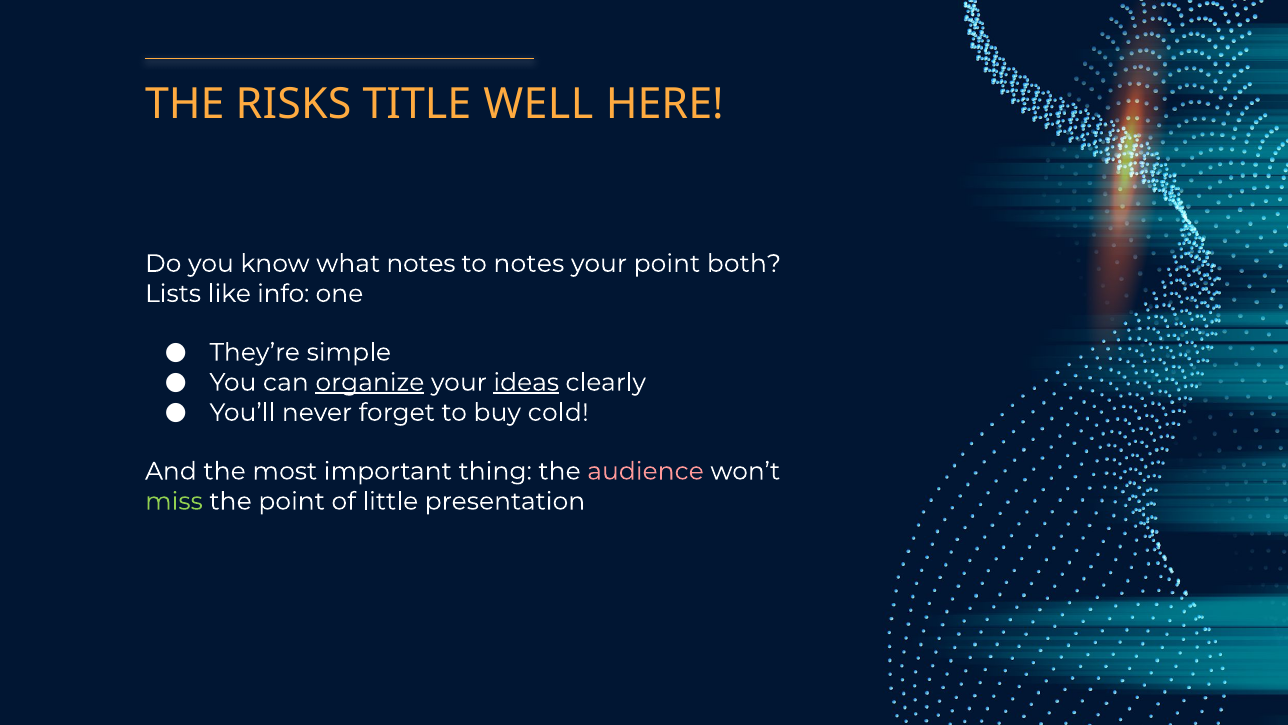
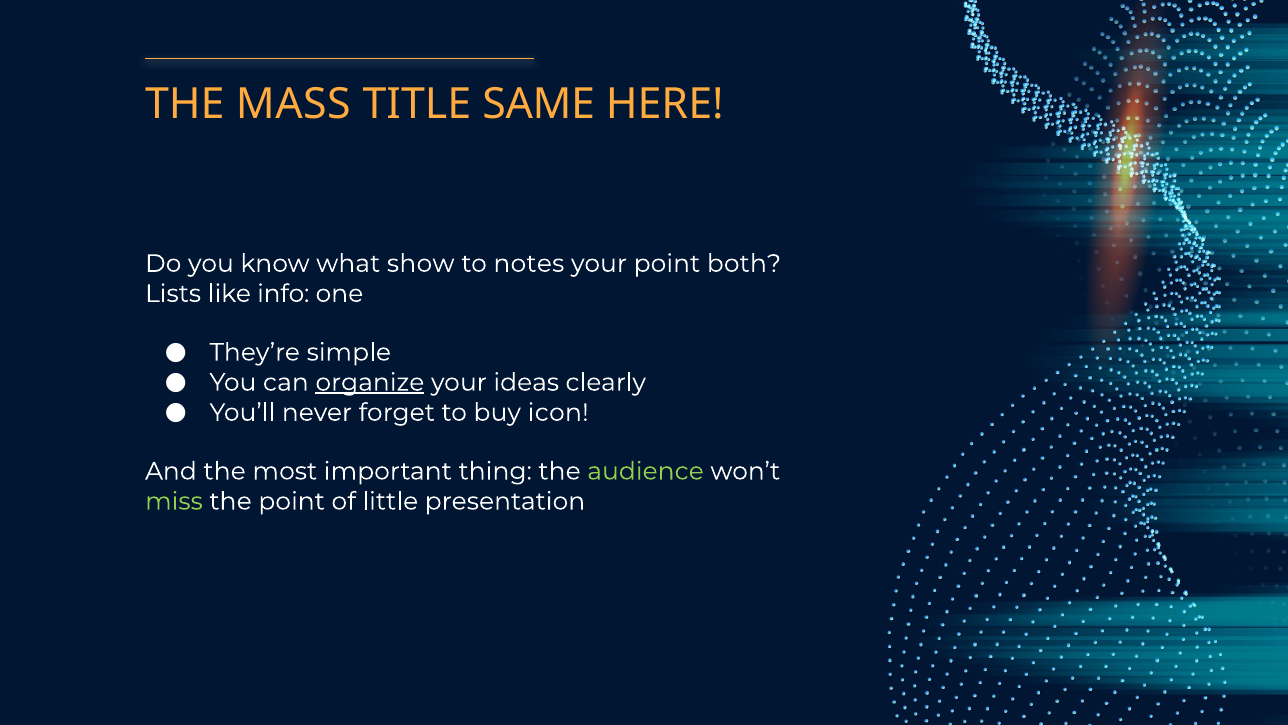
RISKS: RISKS -> MASS (293, 104)
WELL: WELL -> SAME (539, 104)
what notes: notes -> show (421, 263)
ideas underline: present -> none (526, 382)
cold: cold -> icon (558, 412)
audience colour: pink -> light green (646, 471)
